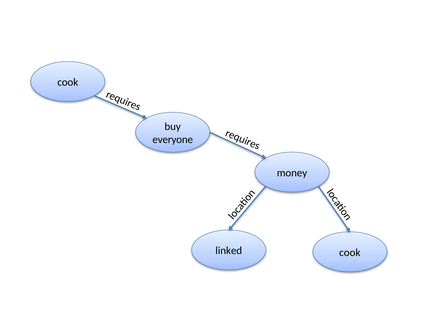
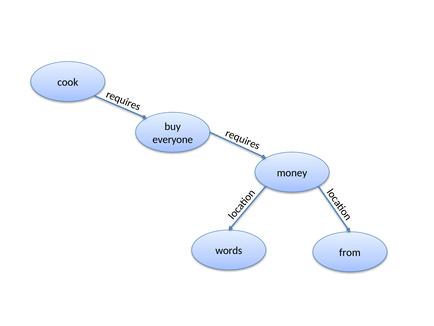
linked: linked -> words (229, 250)
cook: cook -> from (350, 252)
